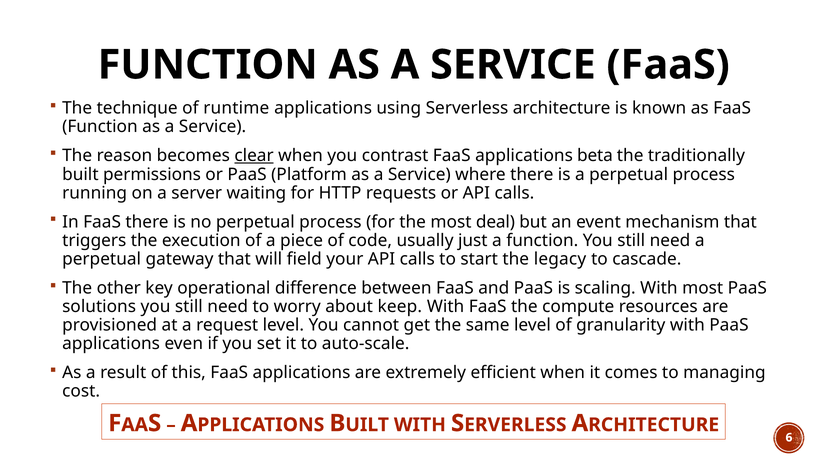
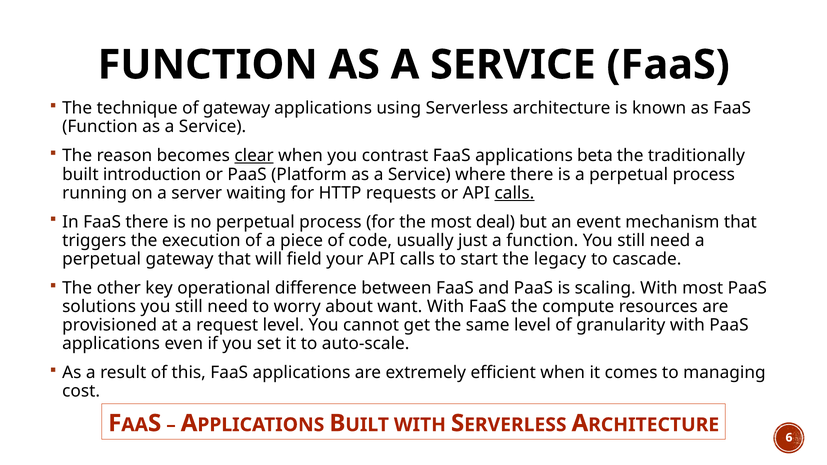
of runtime: runtime -> gateway (236, 108)
permissions: permissions -> introduction (152, 174)
calls underline: none -> present (514, 193)
keep: keep -> want (400, 307)
